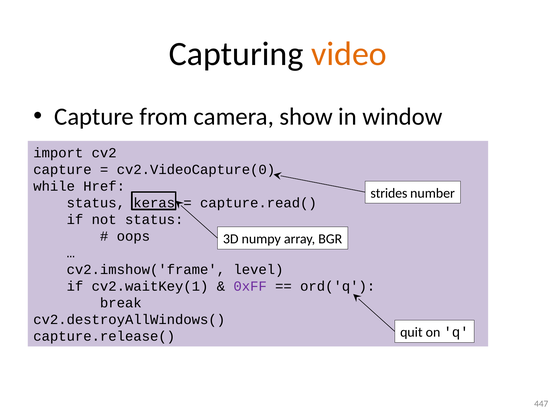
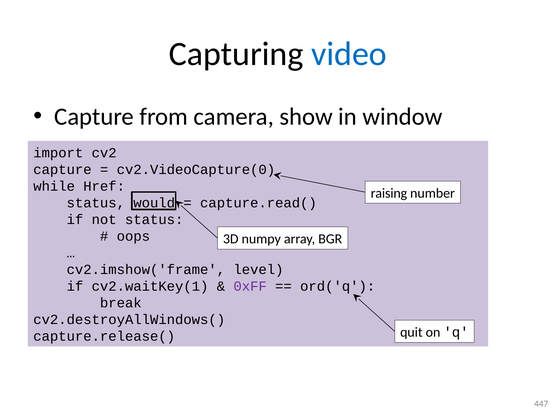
video colour: orange -> blue (349, 54)
strides: strides -> raising (389, 193)
keras: keras -> would (154, 203)
